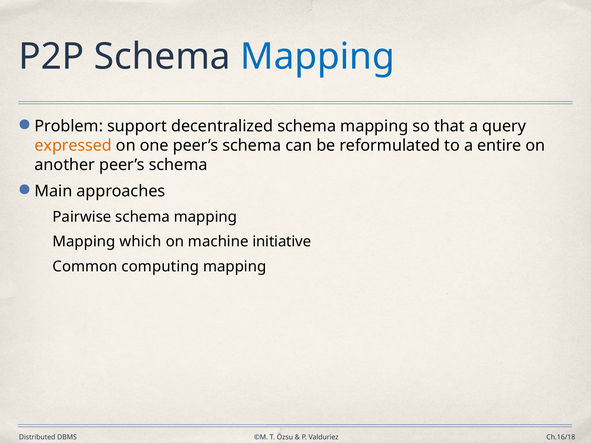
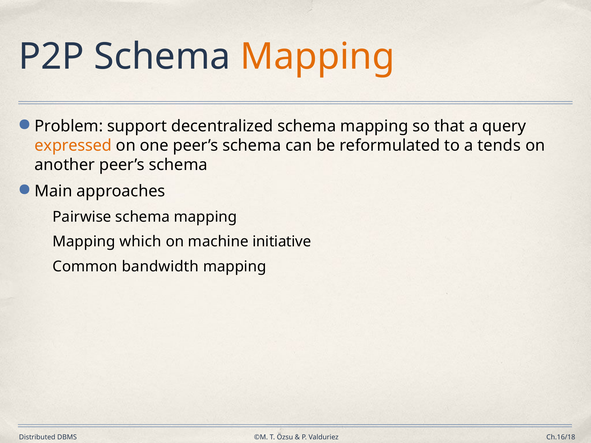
Mapping colour: blue -> orange (318, 57)
entire: entire -> tends (499, 146)
computing: computing -> bandwidth (160, 267)
